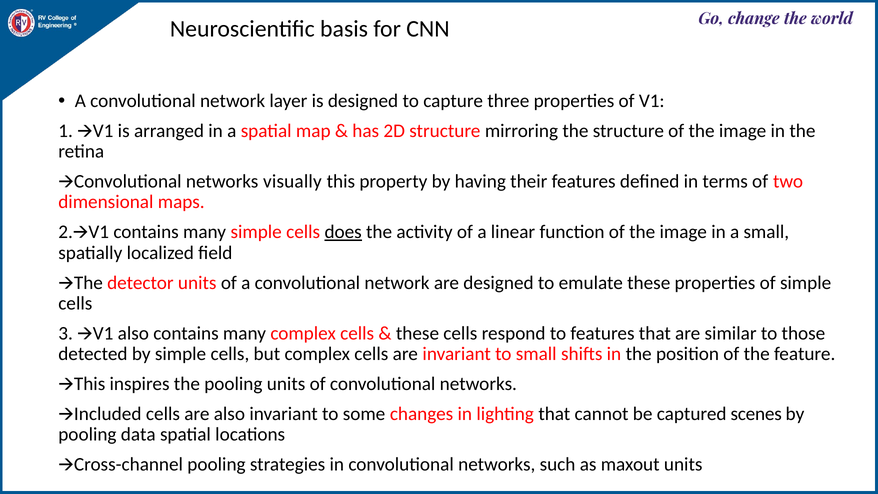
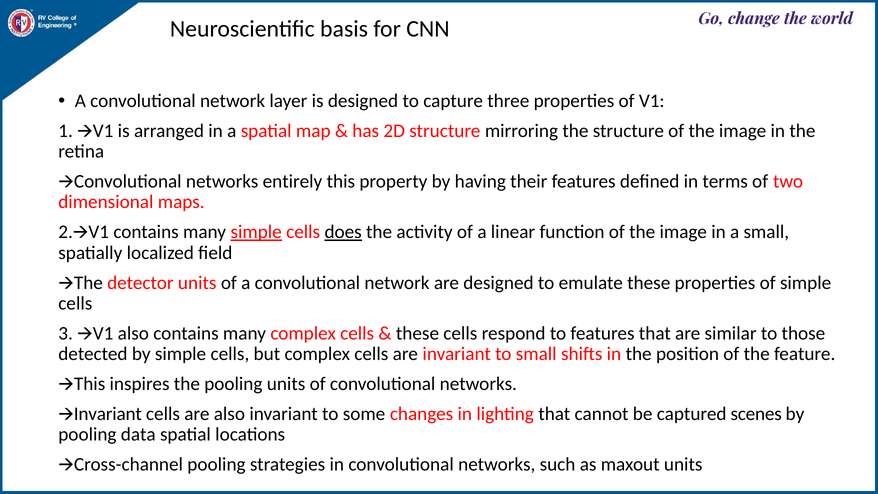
visually: visually -> entirely (293, 181)
simple underline: none -> present (256, 232)
Included: Included -> Invariant (108, 414)
